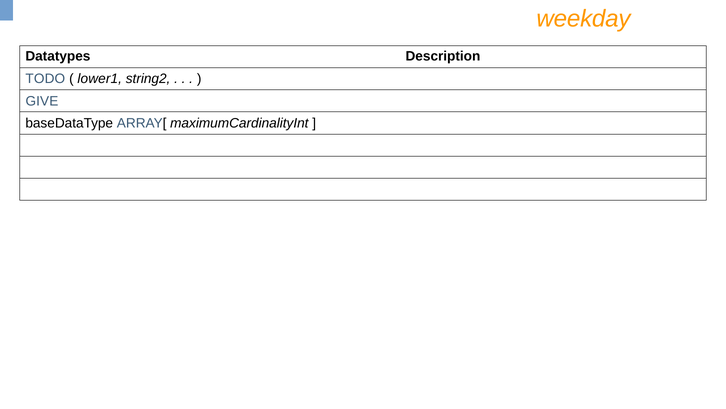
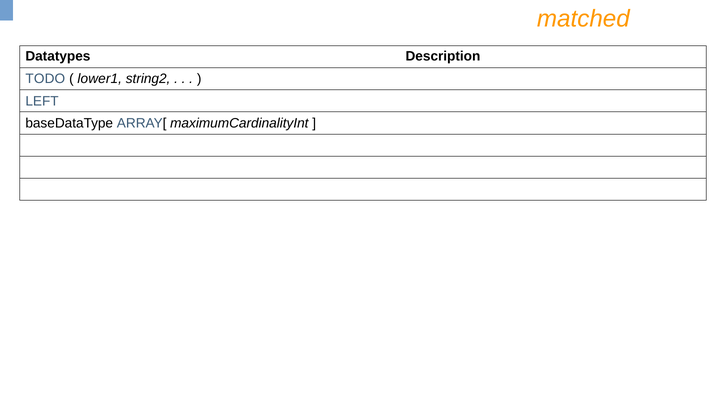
weekday: weekday -> matched (583, 19)
GIVE: GIVE -> LEFT (42, 101)
